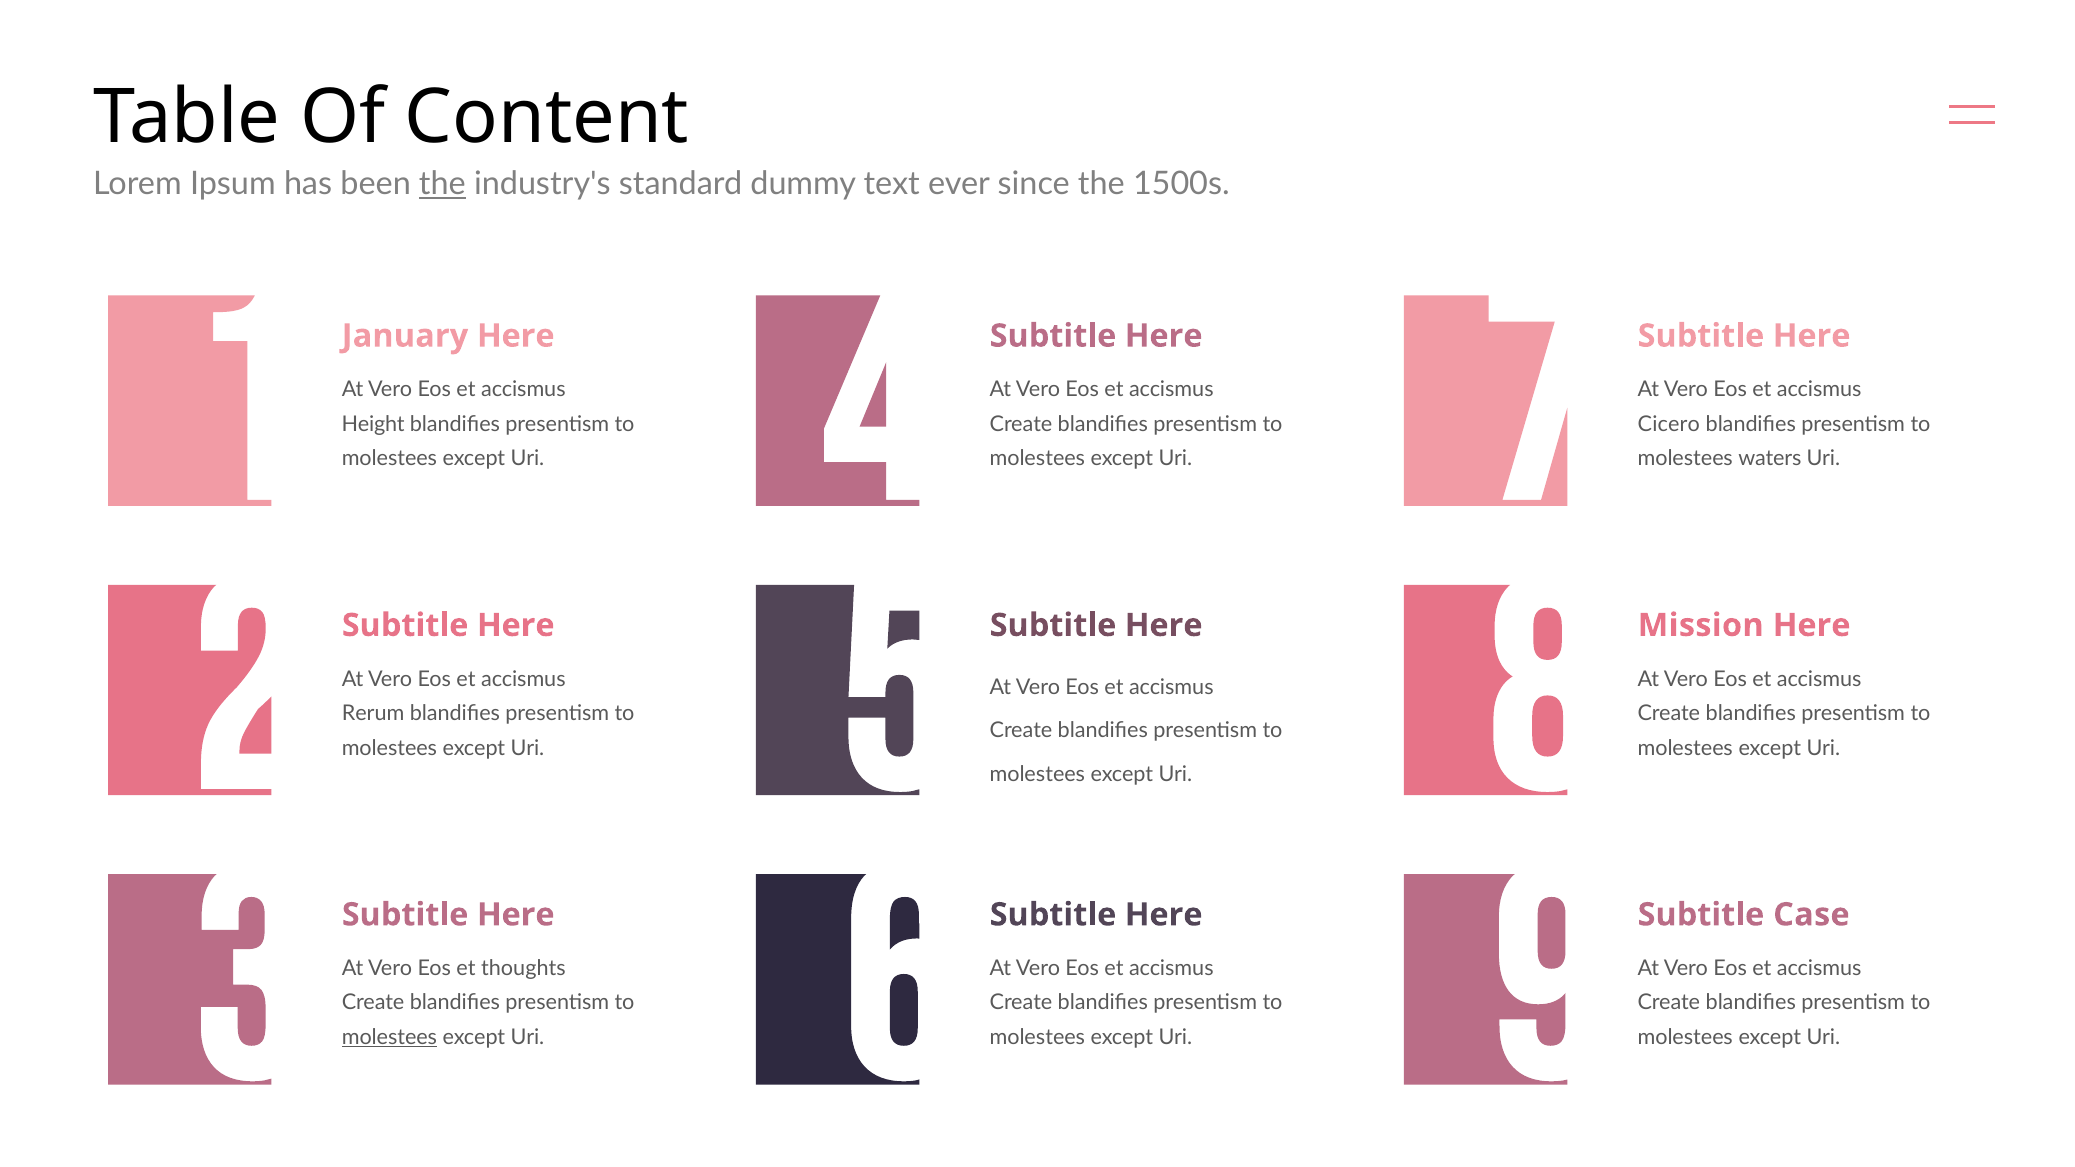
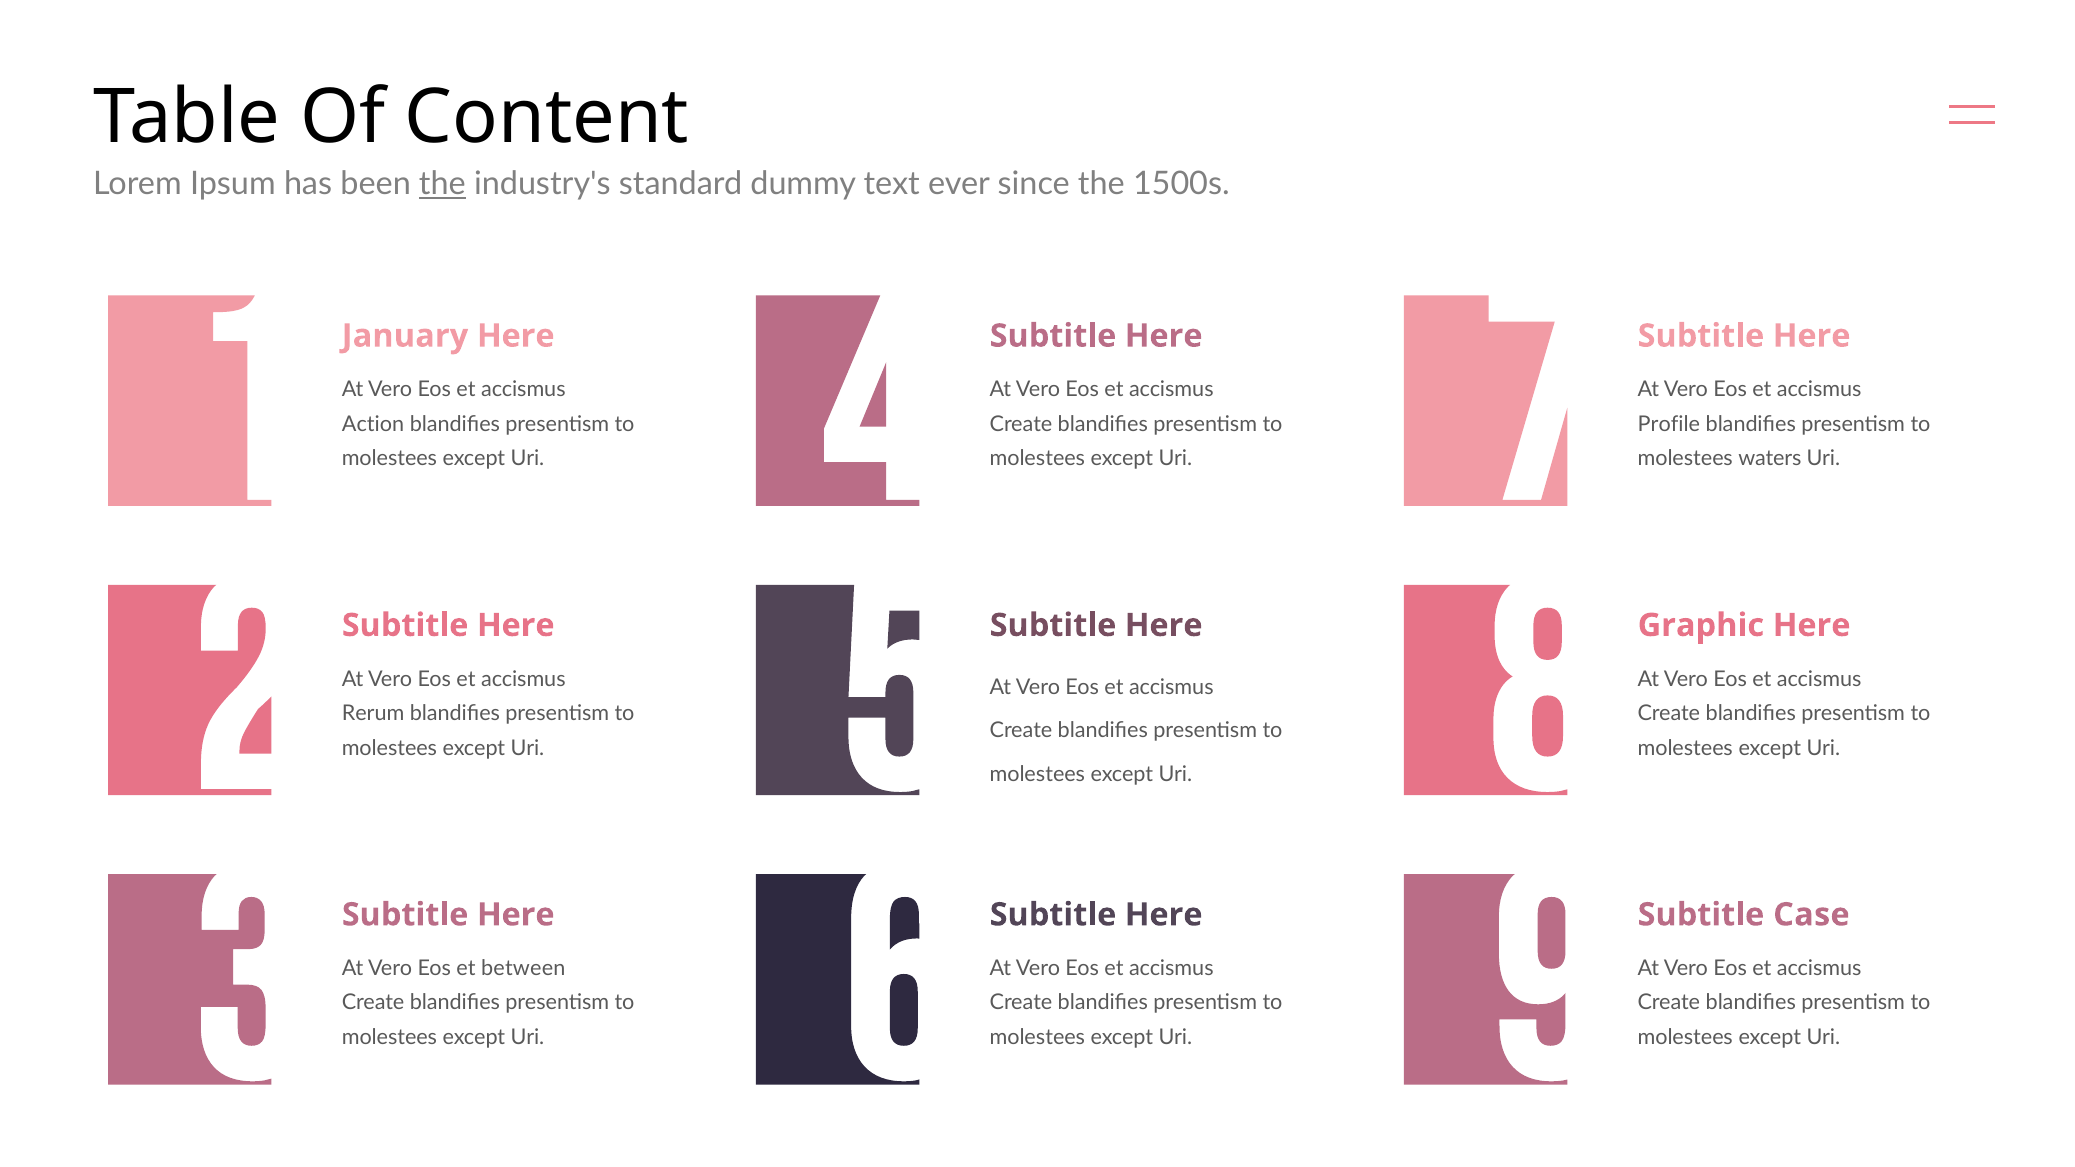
Height: Height -> Action (373, 424)
Cicero: Cicero -> Profile (1669, 424)
Mission: Mission -> Graphic (1701, 625)
thoughts: thoughts -> between (523, 968)
molestees underline: present -> none (389, 1038)
